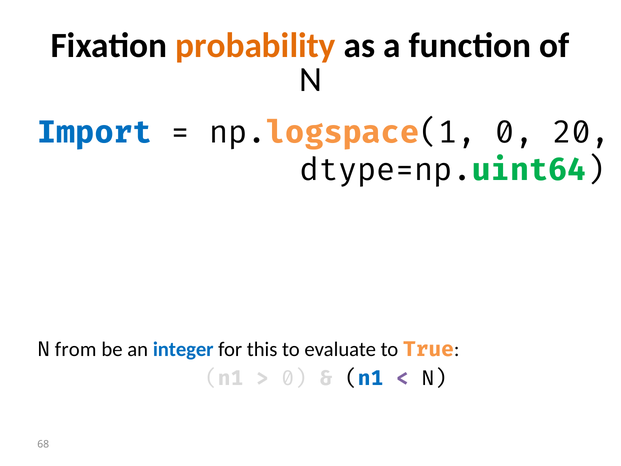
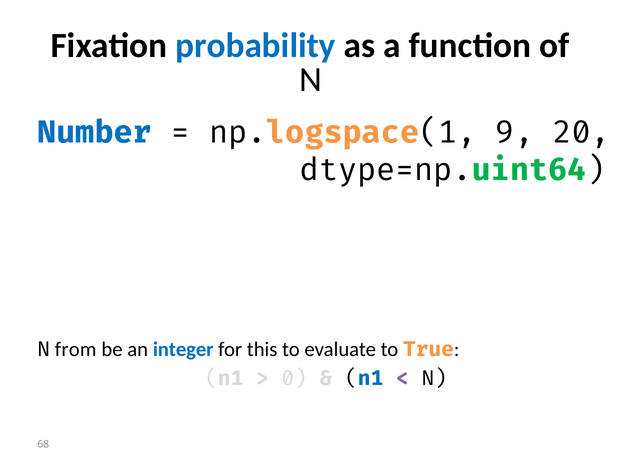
probability colour: orange -> blue (255, 46)
Import: Import -> Number (95, 133)
np.logspace(1 0: 0 -> 9 (515, 133)
